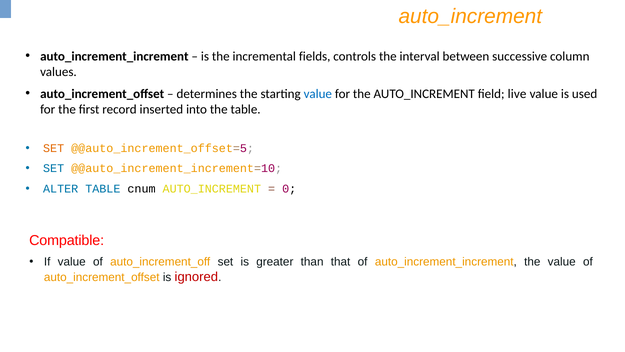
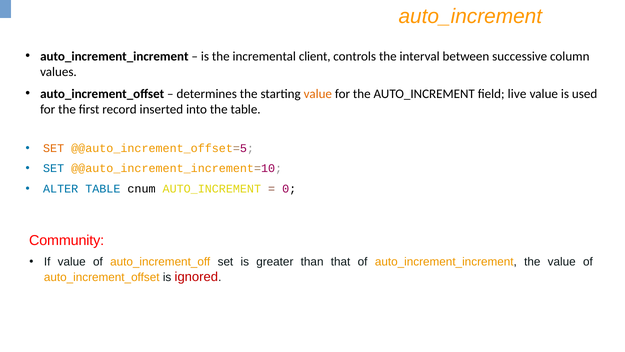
fields: fields -> client (315, 56)
value colour: blue -> orange (318, 94)
Compatible: Compatible -> Community (67, 240)
